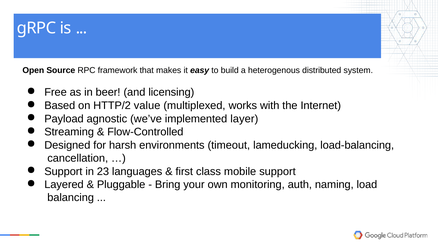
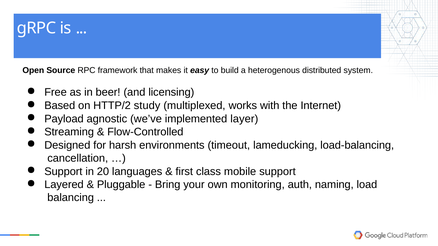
value: value -> study (147, 106)
23: 23 -> 20 (103, 172)
